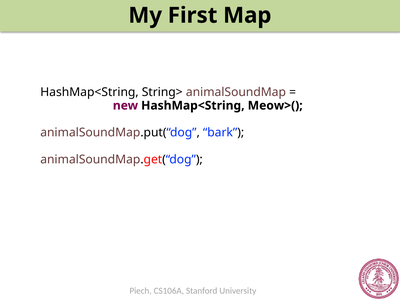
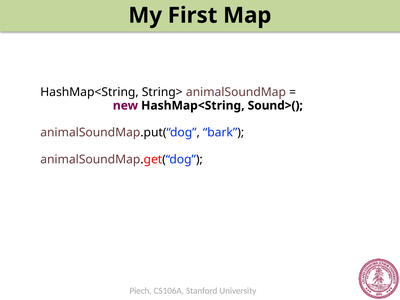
Meow>(: Meow>( -> Sound>( (275, 106)
